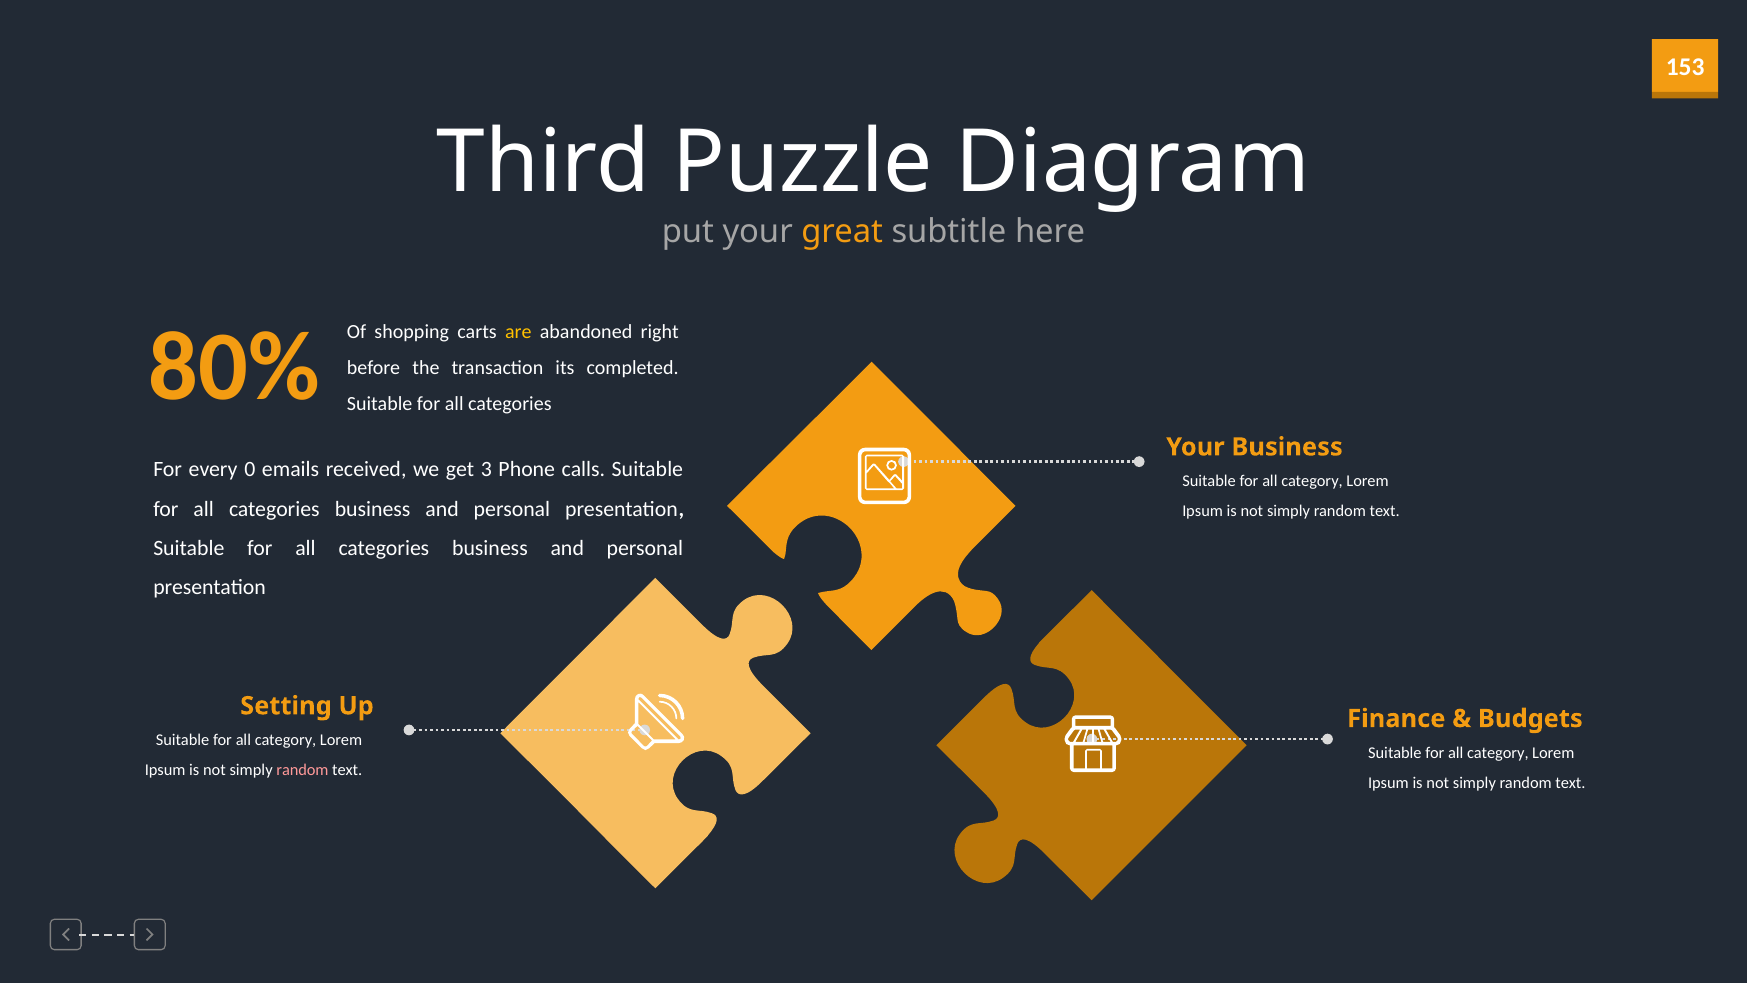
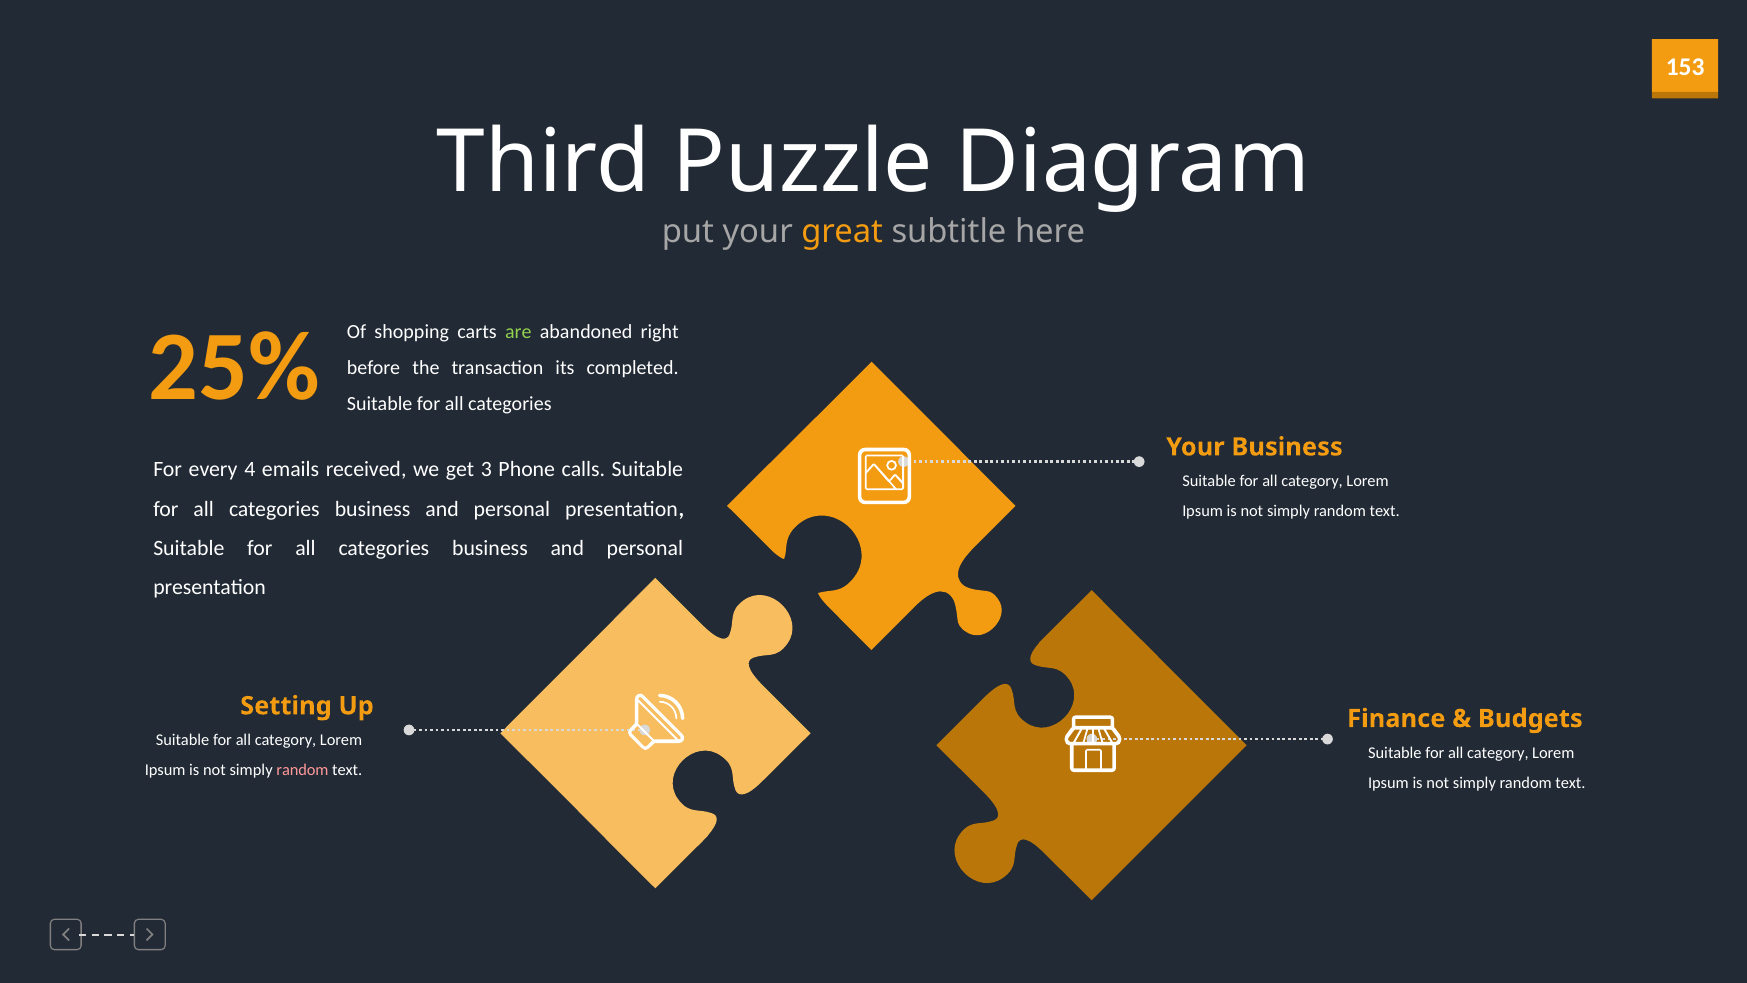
are colour: yellow -> light green (518, 332)
80%: 80% -> 25% (234, 367)
0: 0 -> 4 (250, 470)
